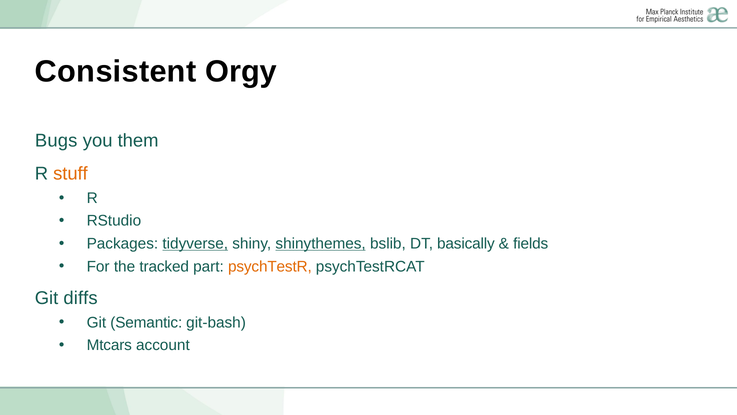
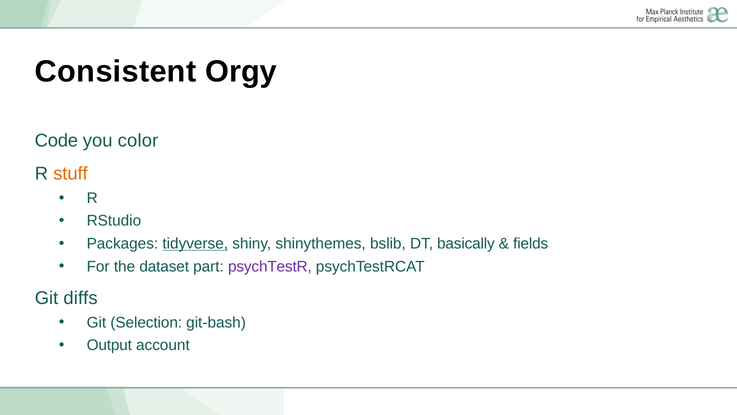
Bugs: Bugs -> Code (56, 140)
them: them -> color (138, 140)
shinythemes underline: present -> none (321, 243)
tracked: tracked -> dataset (164, 266)
psychTestR colour: orange -> purple (270, 266)
Semantic: Semantic -> Selection (146, 322)
Mtcars: Mtcars -> Output (109, 345)
